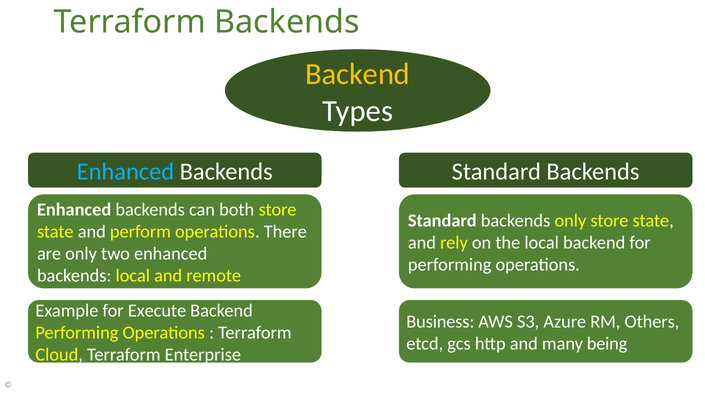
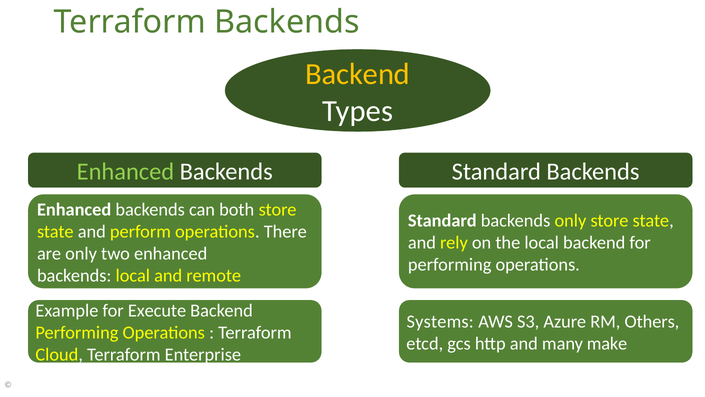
Enhanced colour: light blue -> light green (125, 172)
Business: Business -> Systems (440, 321)
being: being -> make (607, 343)
